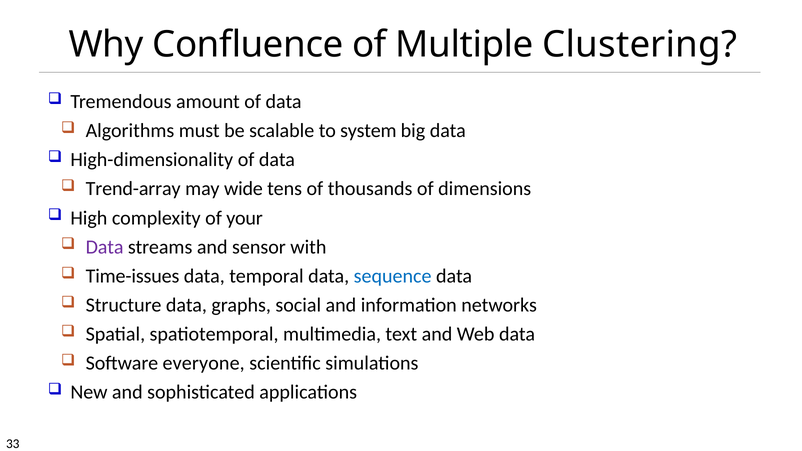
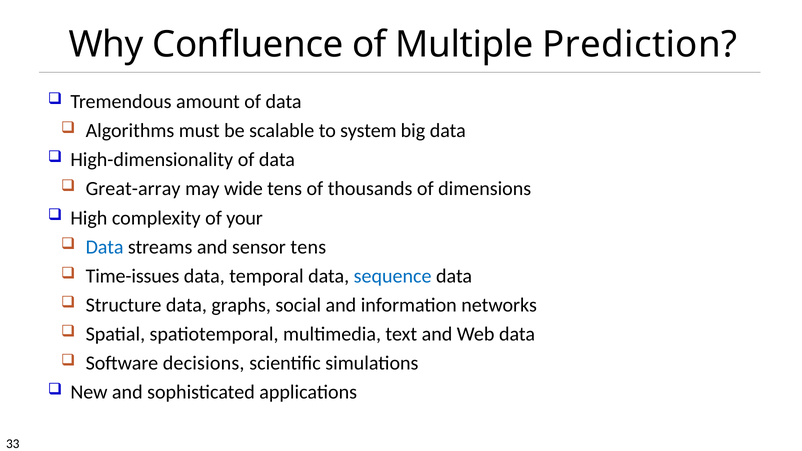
Clustering: Clustering -> Prediction (640, 45)
Trend-array: Trend-array -> Great-array (133, 189)
Data colour: purple -> blue (105, 247)
sensor with: with -> tens (308, 247)
everyone: everyone -> decisions (204, 363)
